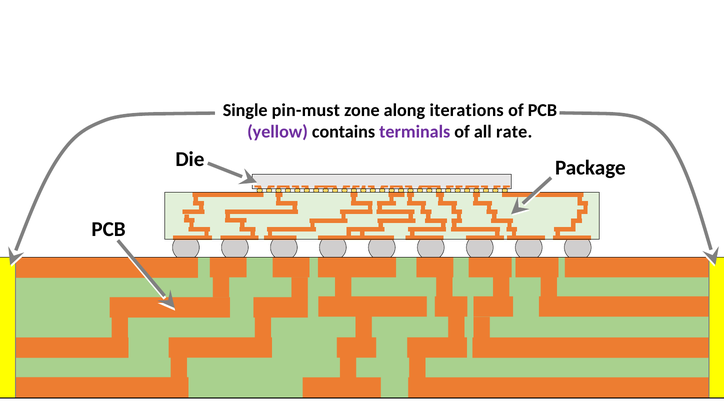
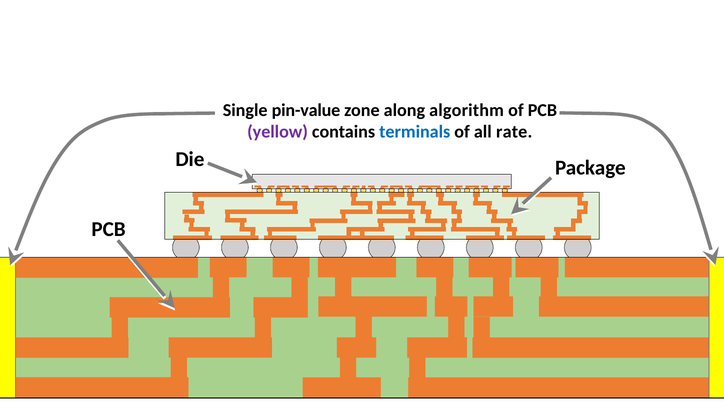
pin-must: pin-must -> pin-value (306, 110)
iterations: iterations -> algorithm (467, 110)
terminals colour: purple -> blue (415, 132)
